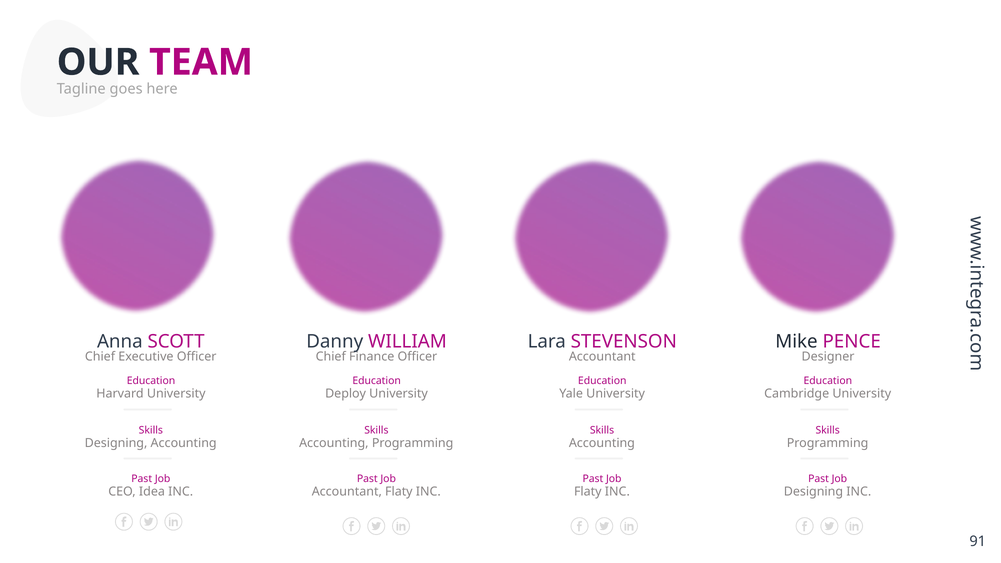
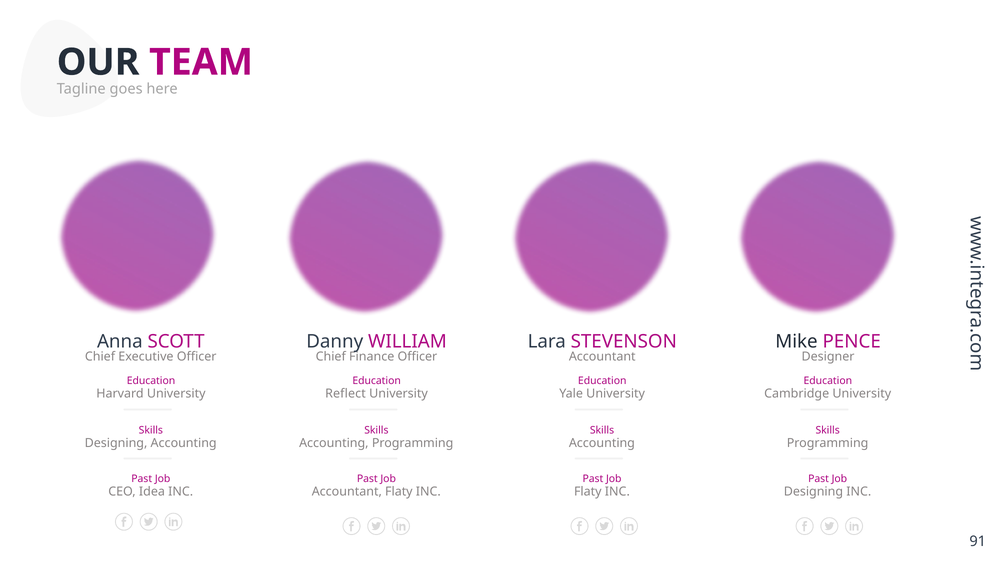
Deploy: Deploy -> Reflect (345, 394)
